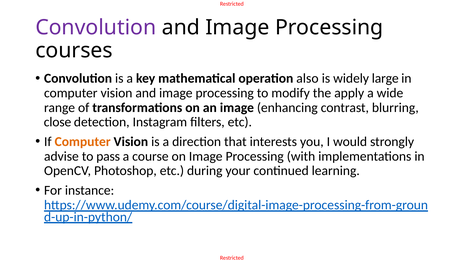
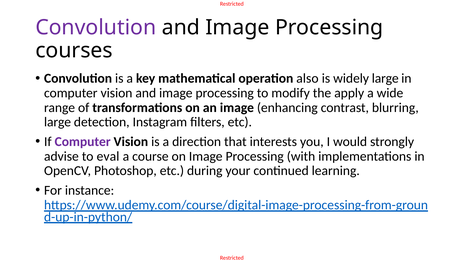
close: close -> large (58, 122)
Computer colour: orange -> purple (83, 142)
pass: pass -> eval (108, 156)
